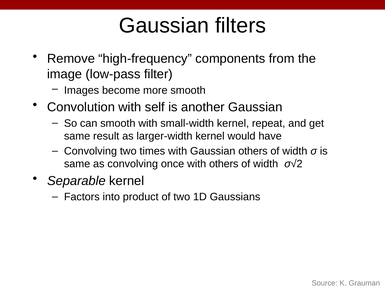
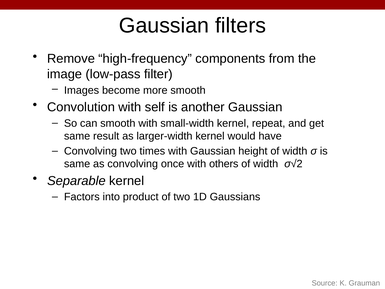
Gaussian others: others -> height (253, 151)
